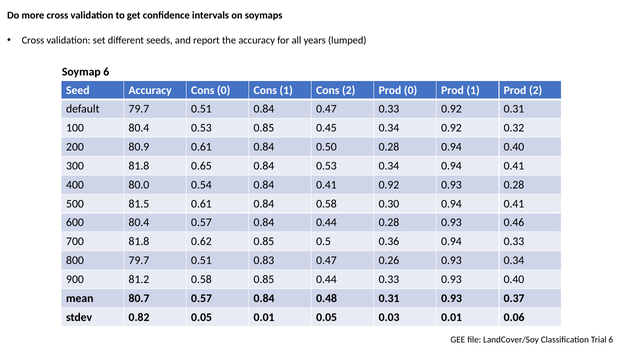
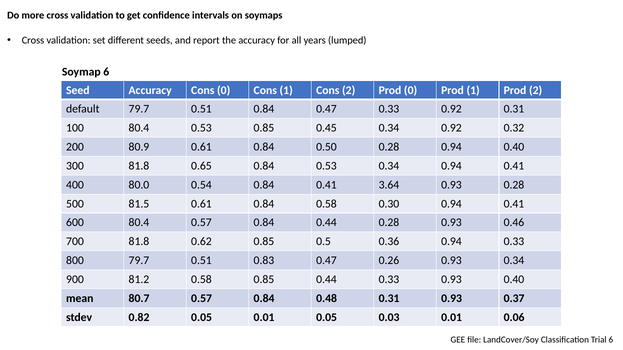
0.41 0.92: 0.92 -> 3.64 (389, 185)
